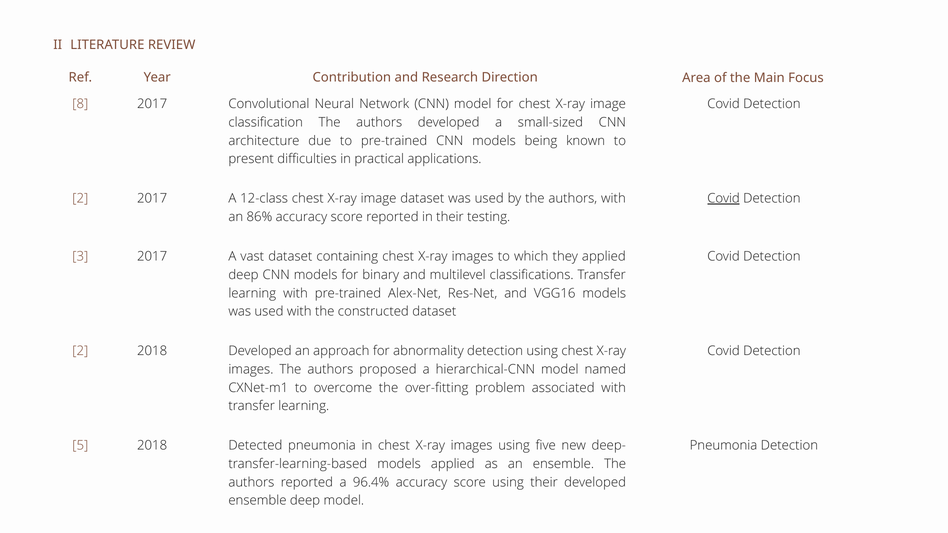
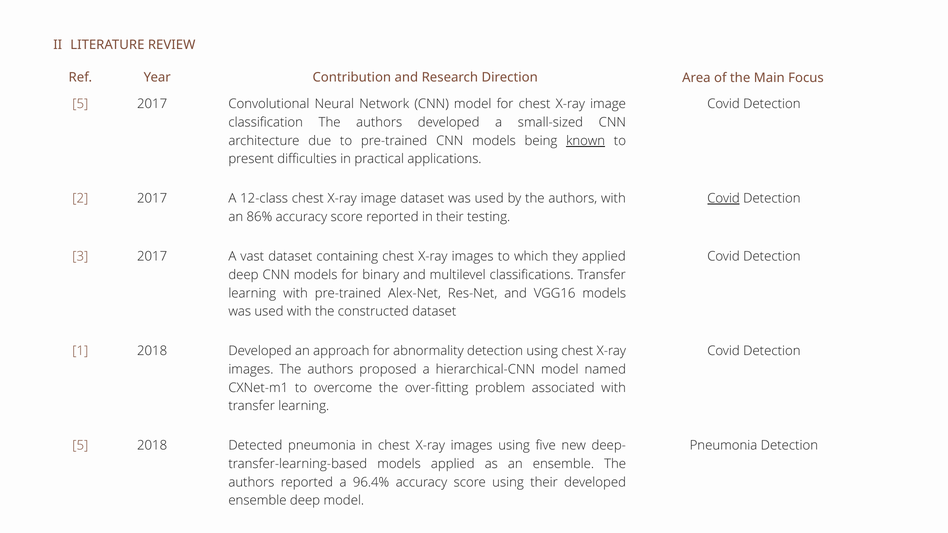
8: 8 -> 5 (80, 104)
known underline: none -> present (586, 141)
2: 2 -> 1 (80, 351)
